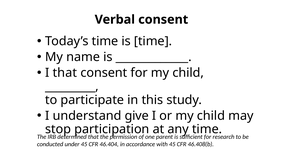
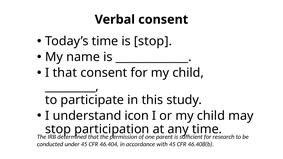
is time: time -> stop (153, 41)
give: give -> icon (137, 116)
